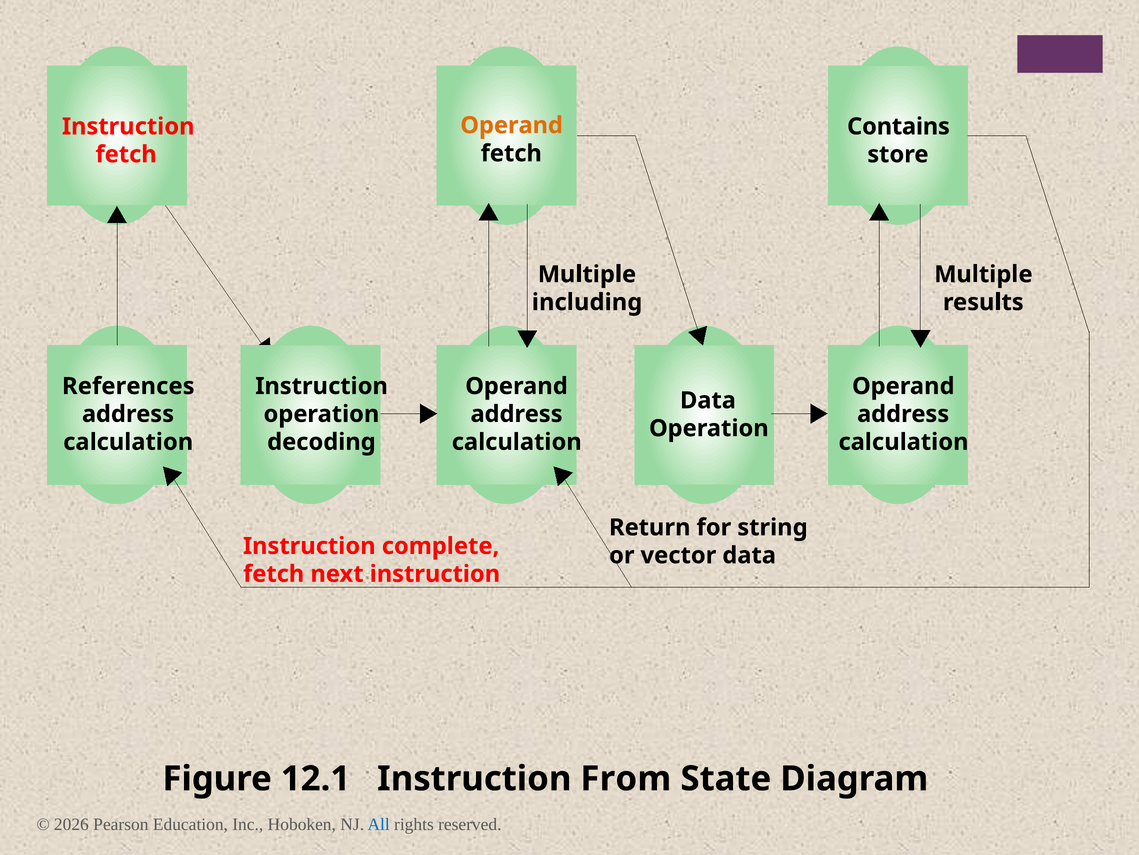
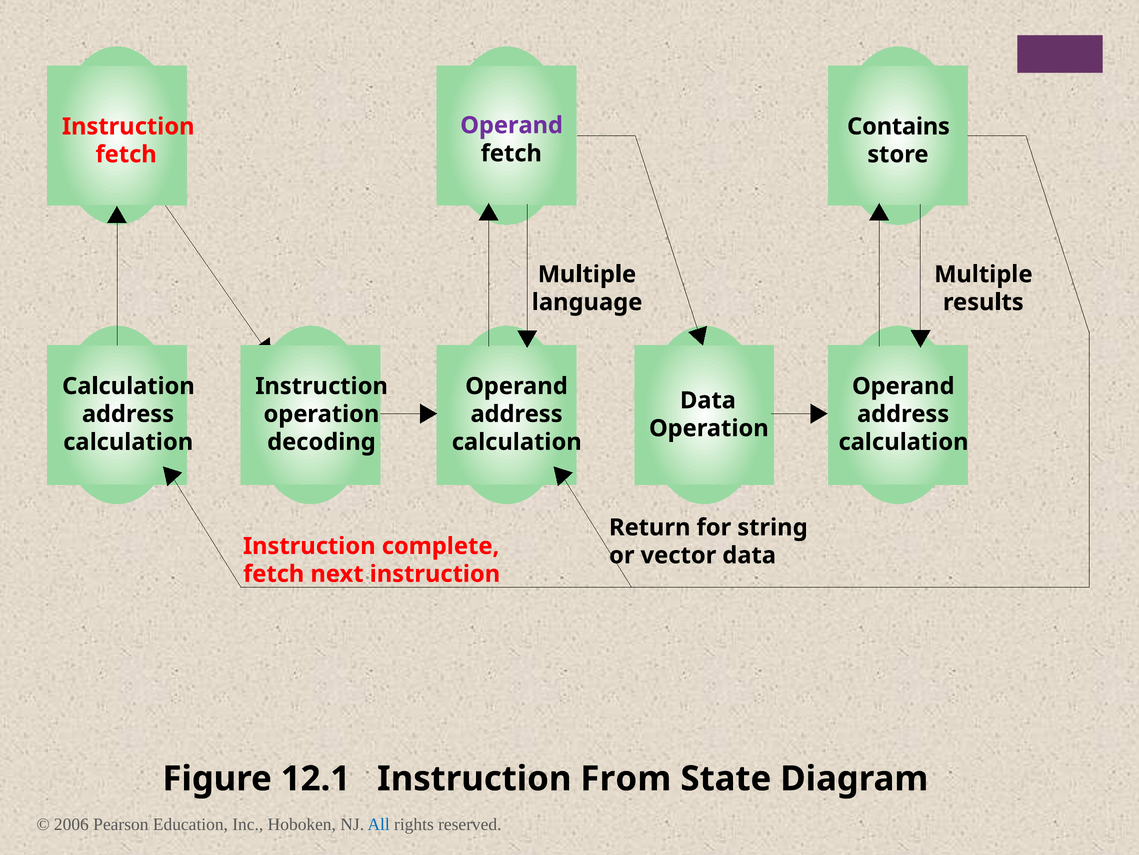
Operand colour: orange -> purple (512, 125)
including: including -> language (587, 302)
References: References -> Calculation (128, 386)
2026: 2026 -> 2006 (71, 824)
